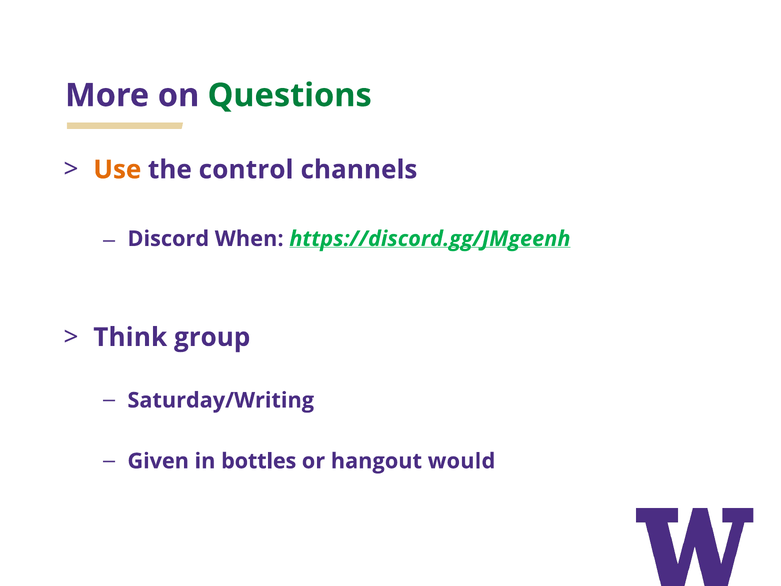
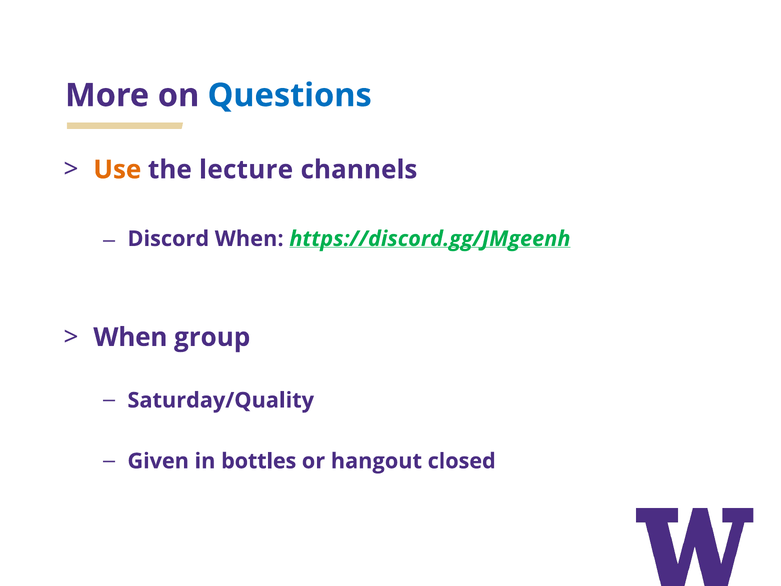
Questions colour: green -> blue (290, 95)
control: control -> lecture (246, 170)
Think: Think -> When (130, 337)
Saturday/Writing: Saturday/Writing -> Saturday/Quality (221, 400)
would: would -> closed (462, 461)
